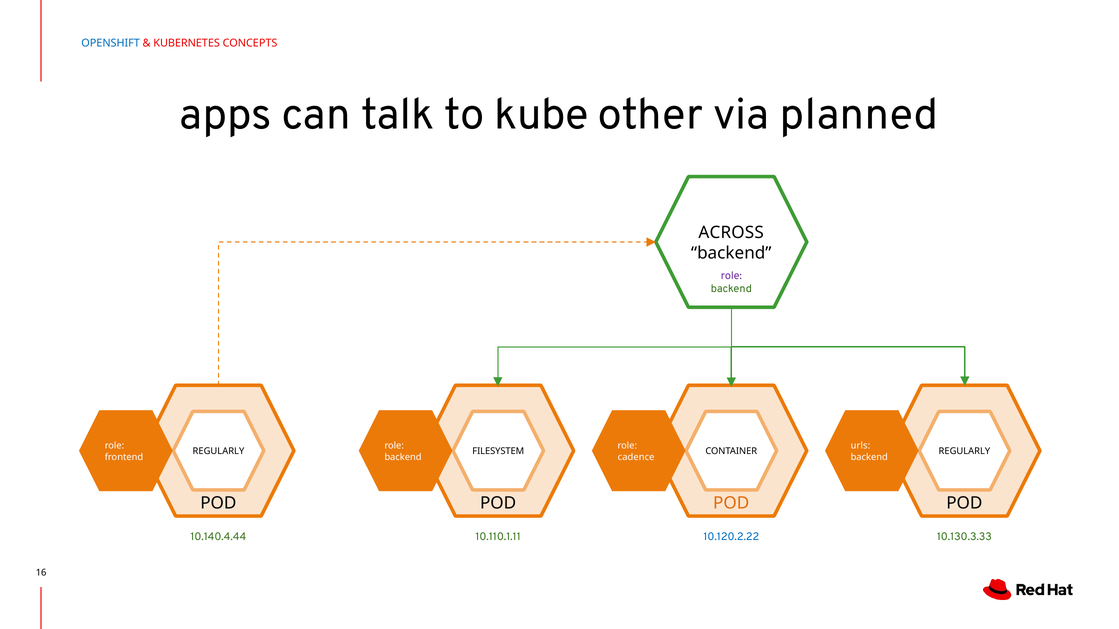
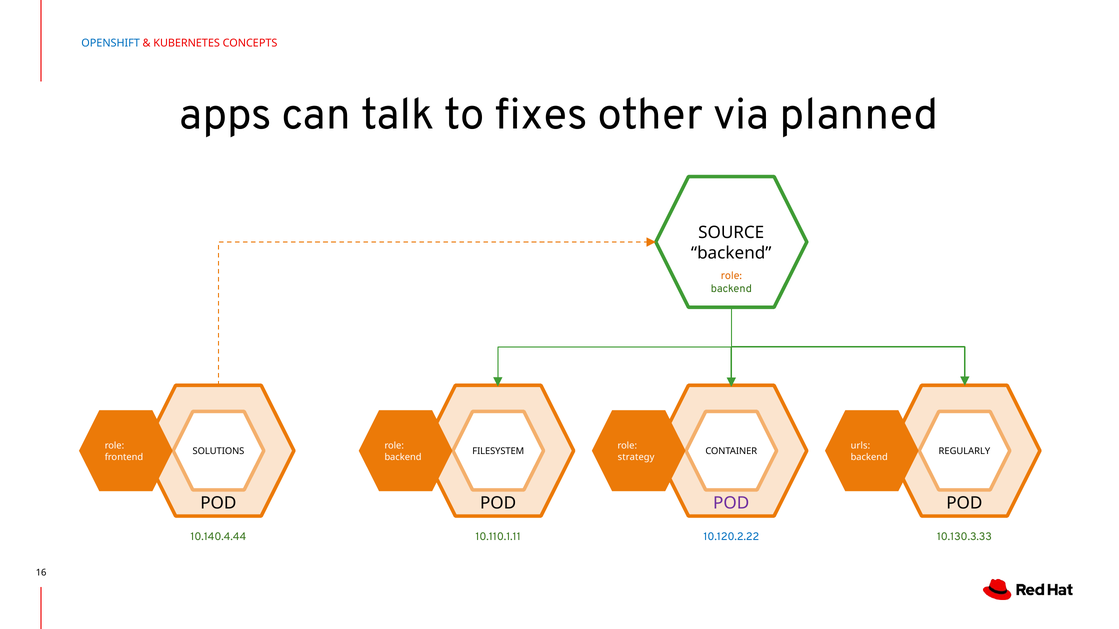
kube: kube -> fixes (541, 115)
ACROSS: ACROSS -> SOURCE (731, 233)
role colour: purple -> orange (731, 276)
REGULARLY: REGULARLY -> SOLUTIONS (218, 452)
cadence: cadence -> strategy (636, 457)
POD colour: orange -> purple (731, 504)
